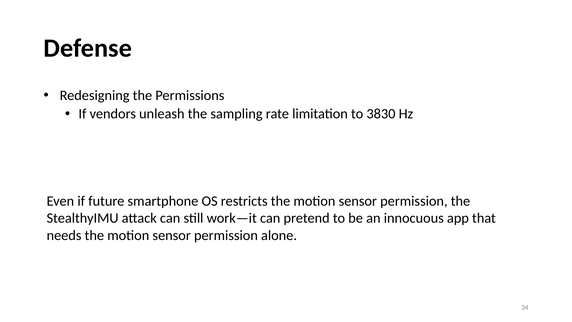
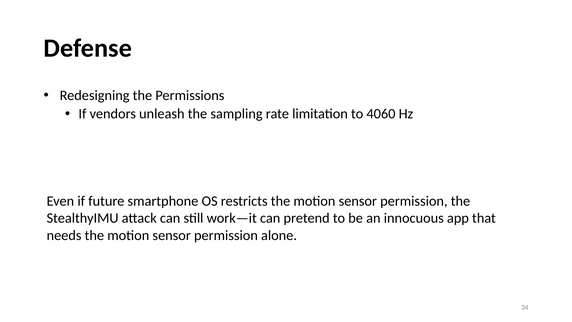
3830: 3830 -> 4060 (381, 114)
